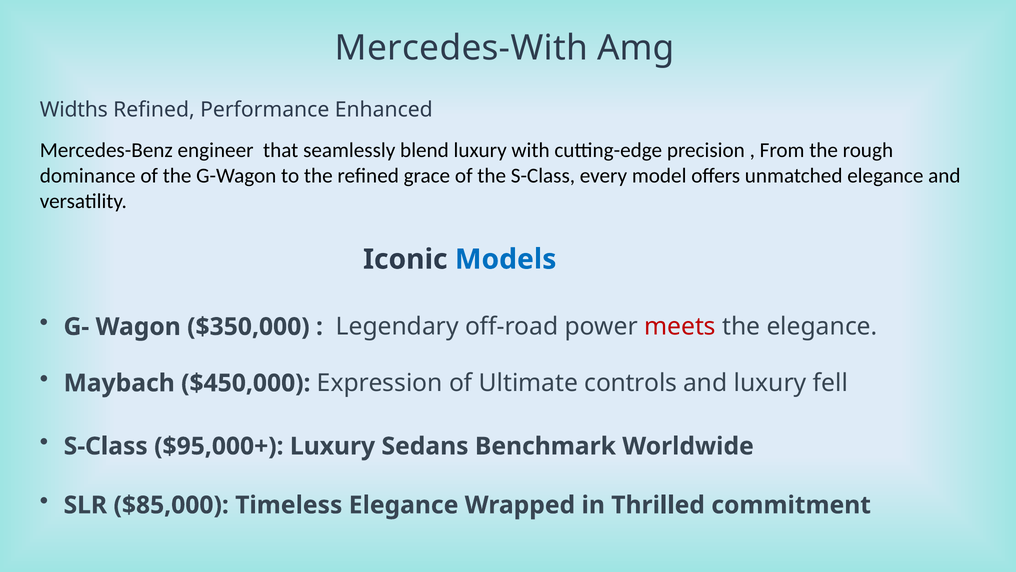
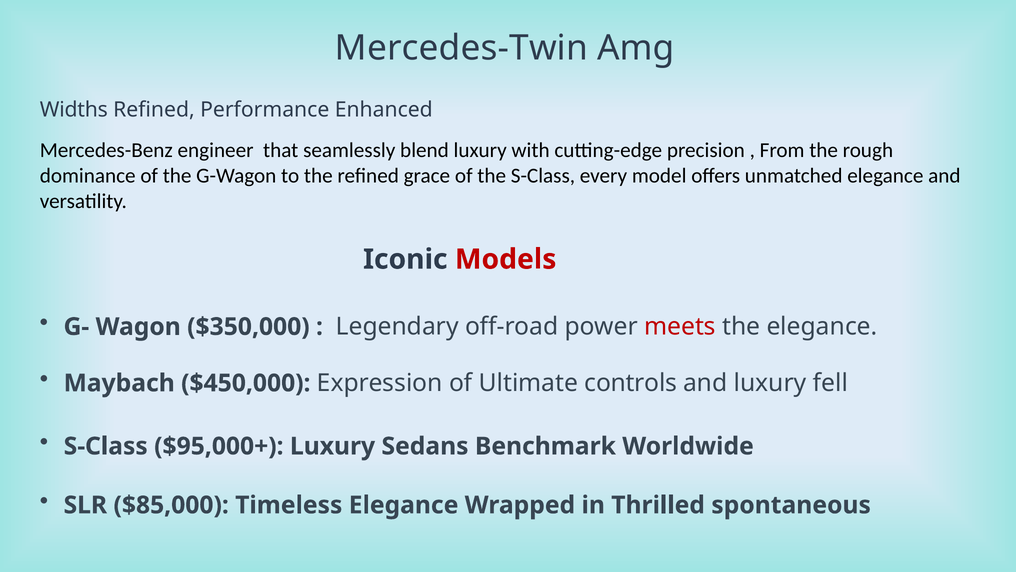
Mercedes-With: Mercedes-With -> Mercedes-Twin (461, 48)
Models colour: blue -> red (506, 259)
commitment: commitment -> spontaneous (791, 505)
